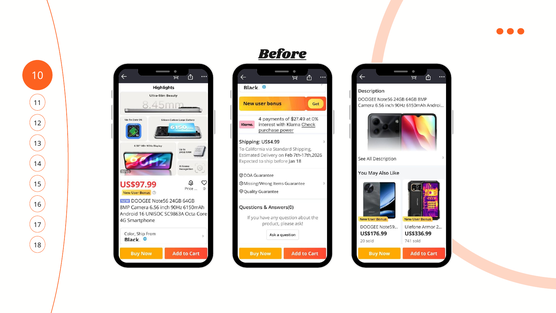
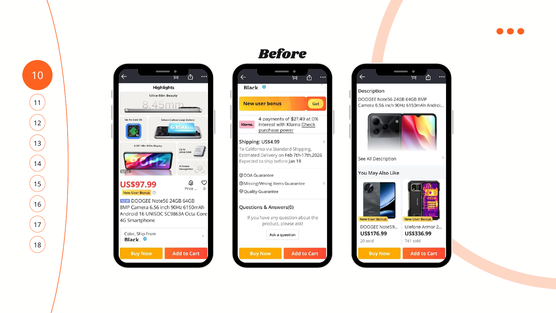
Before underline: present -> none (282, 54)
